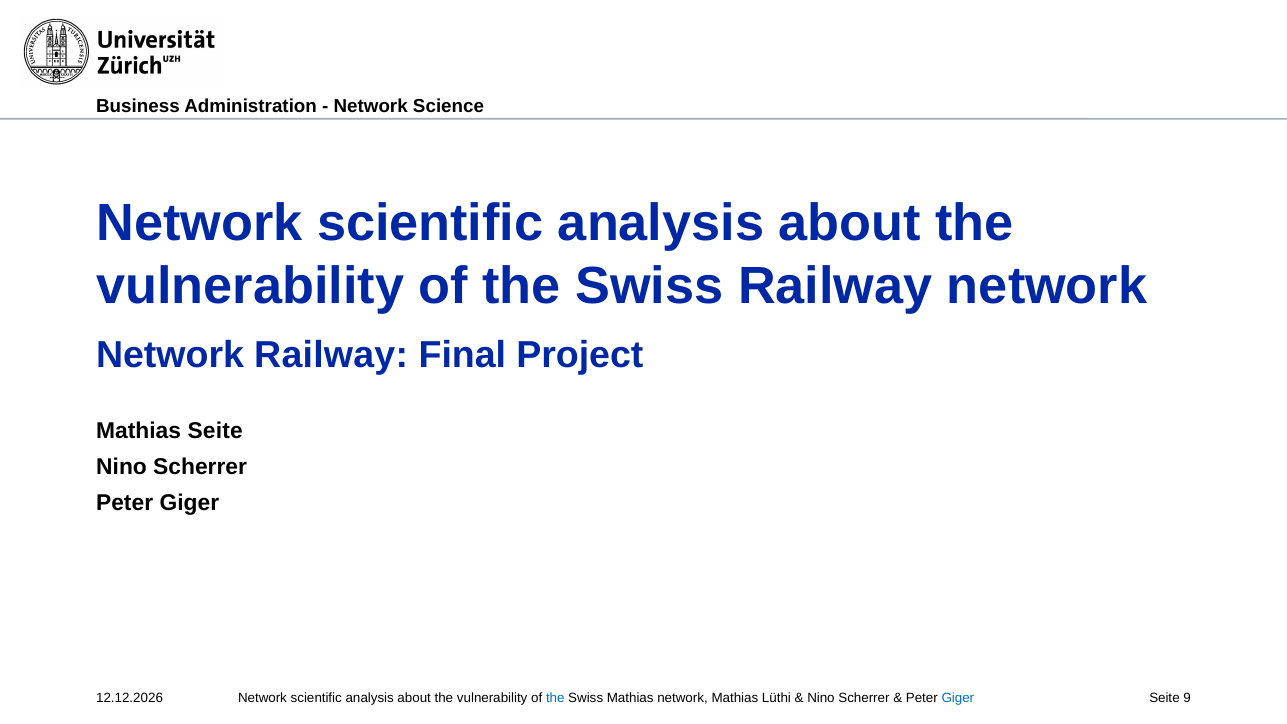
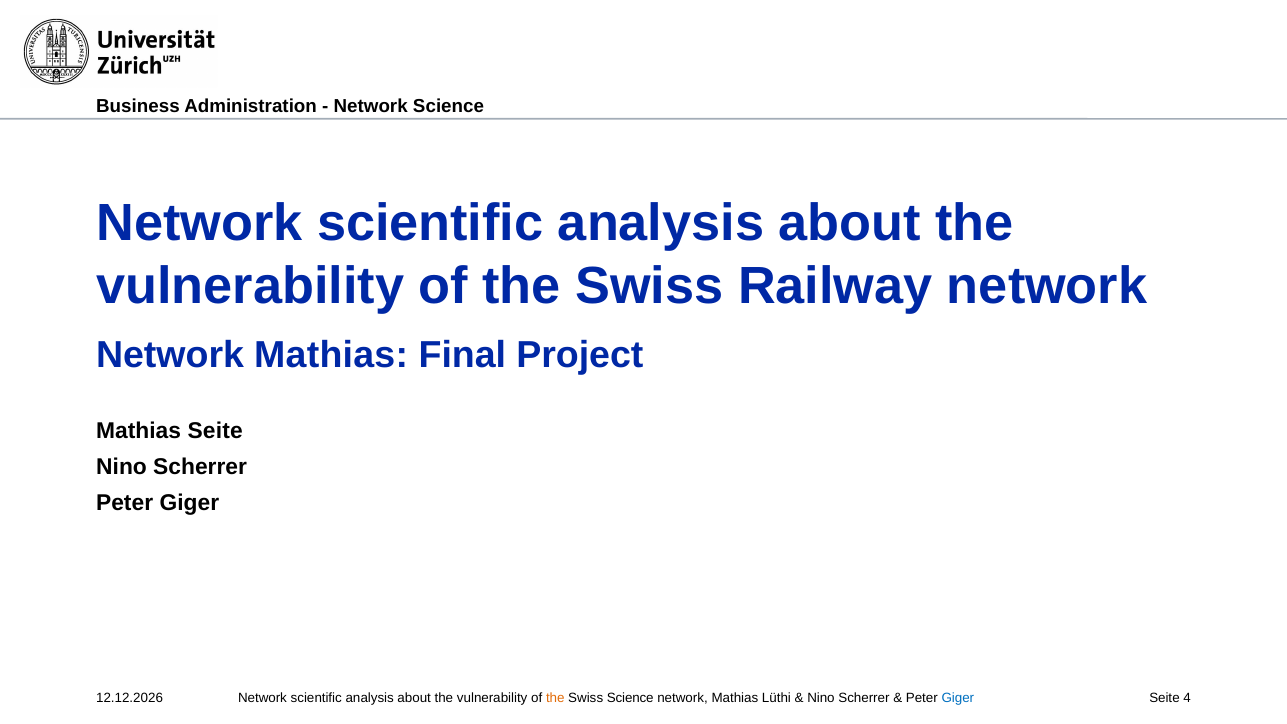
Railway: Railway -> Mathias (331, 356)
the colour: blue -> orange (555, 698)
Swiss Mathias: Mathias -> Science (630, 698)
9: 9 -> 4 (1187, 698)
